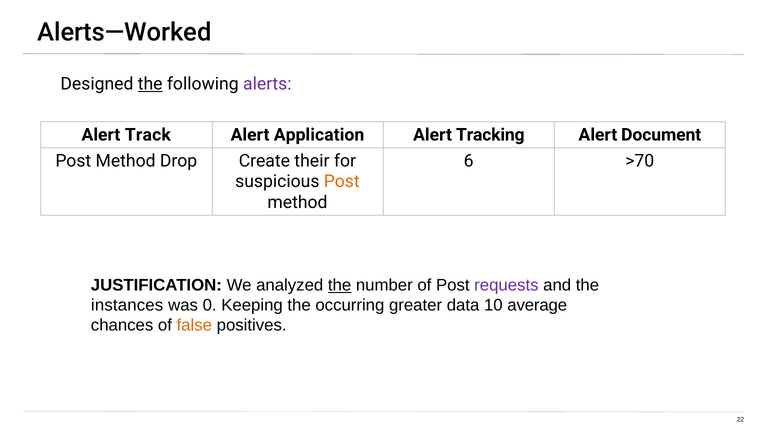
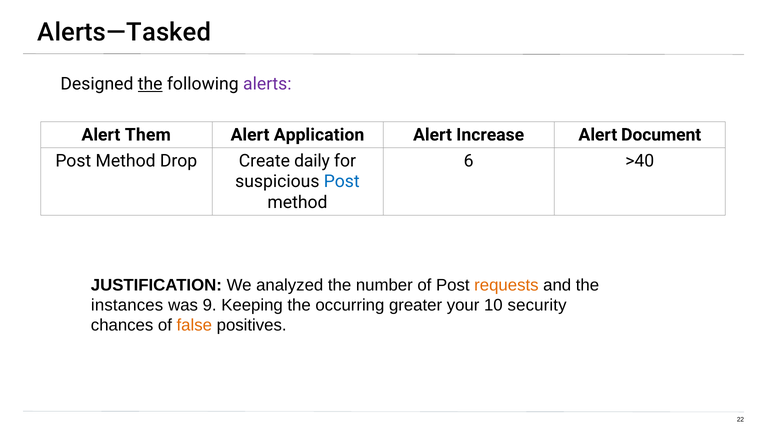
Alerts—Worked: Alerts—Worked -> Alerts—Tasked (124, 32)
Track: Track -> Them (148, 135)
Tracking: Tracking -> Increase (490, 135)
their: their -> daily (312, 161)
>70: >70 -> >40 (640, 161)
Post colour: orange -> blue (342, 182)
the underline: present -> none (340, 286)
requests colour: purple -> orange (506, 286)
0: 0 -> 9 (210, 306)
data: data -> your (463, 306)
average: average -> security (537, 306)
